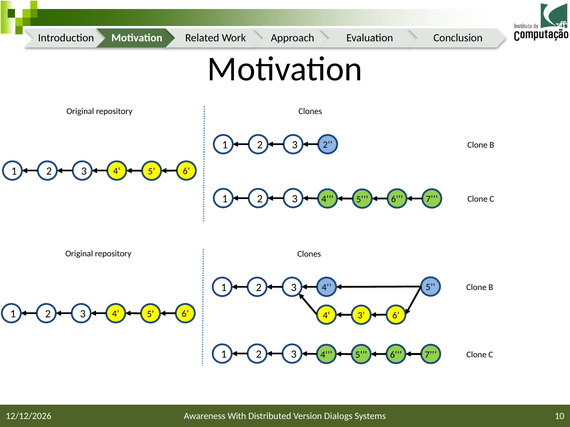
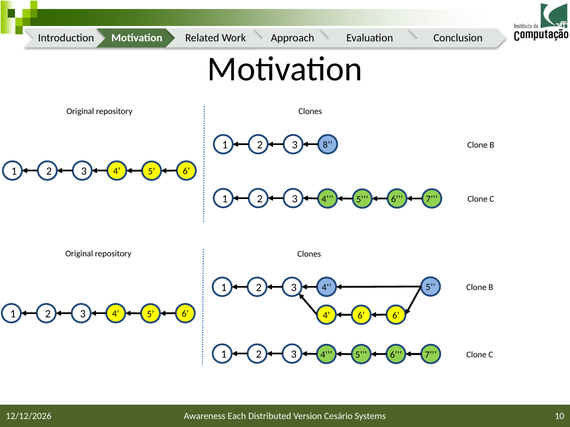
2: 2 -> 8 (328, 145)
4 3: 3 -> 6 (361, 316)
With: With -> Each (237, 417)
Dialogs: Dialogs -> Cesário (338, 417)
